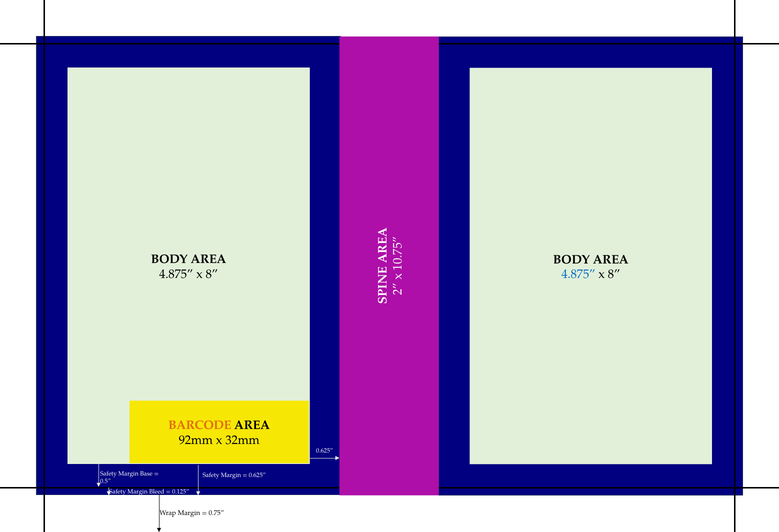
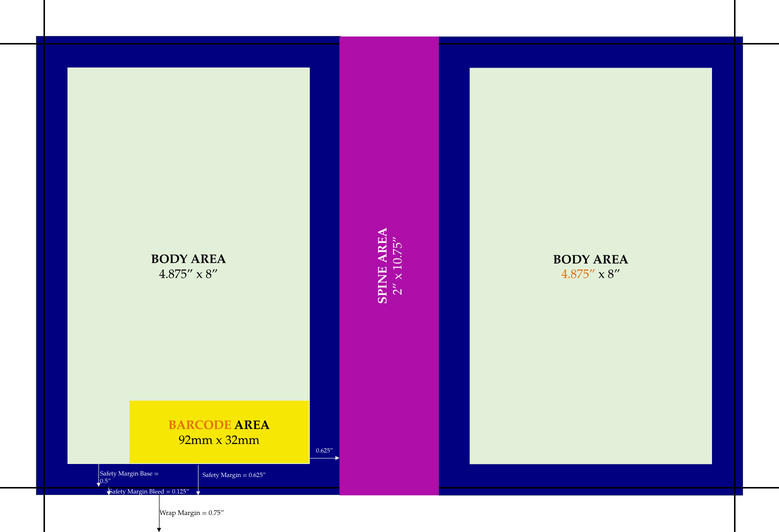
4.875 colour: blue -> orange (578, 274)
